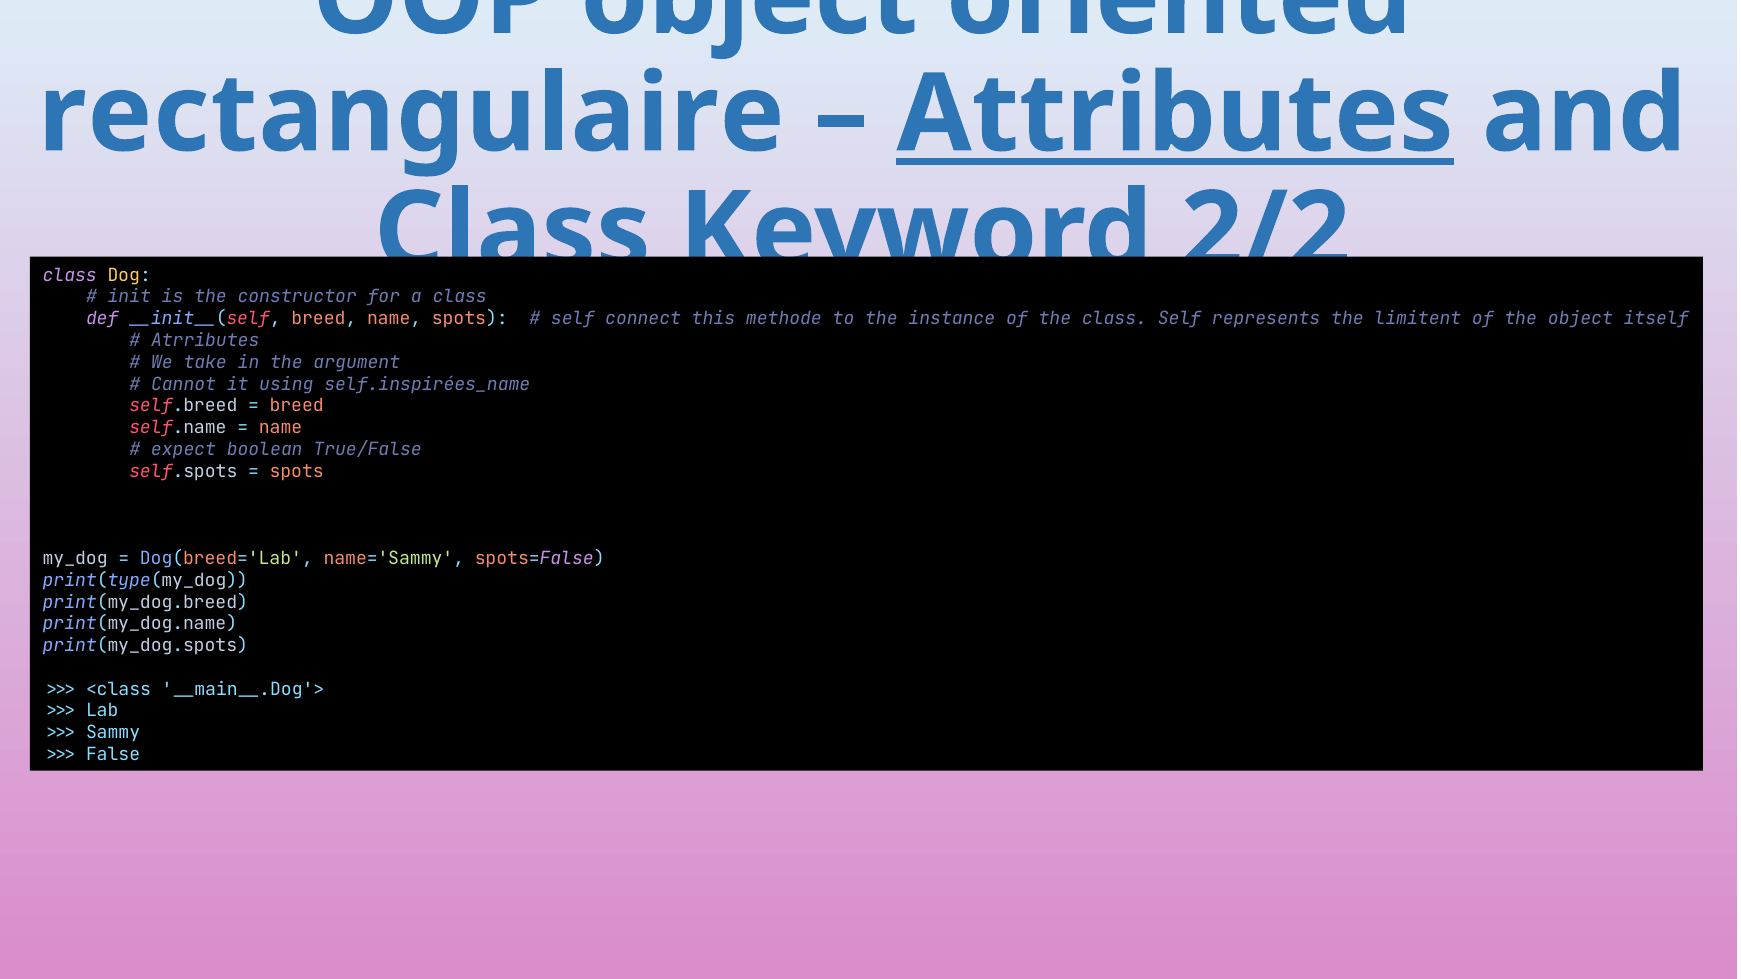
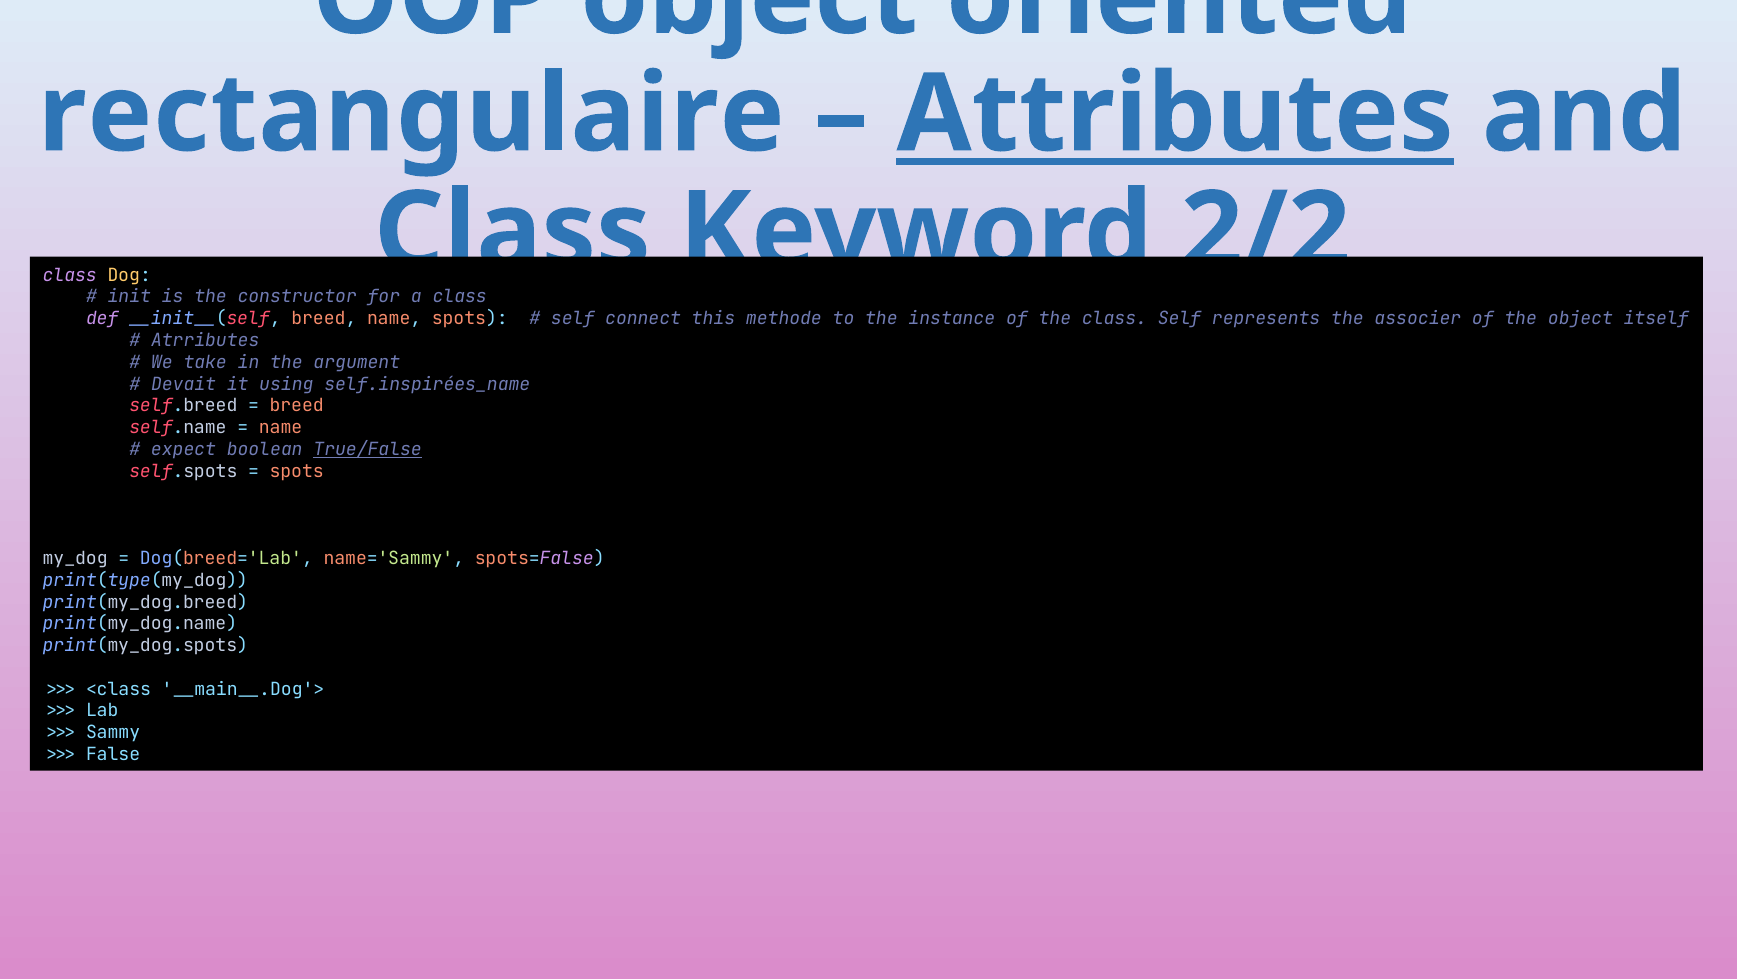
limitent: limitent -> associer (1418, 319)
Cannot: Cannot -> Devait (184, 384)
True/False underline: none -> present (368, 450)
